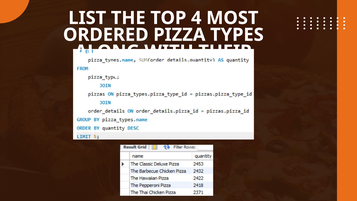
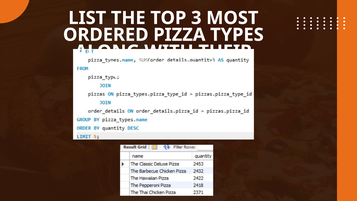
4: 4 -> 3 (196, 18)
